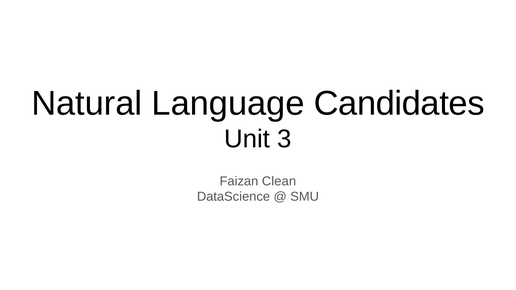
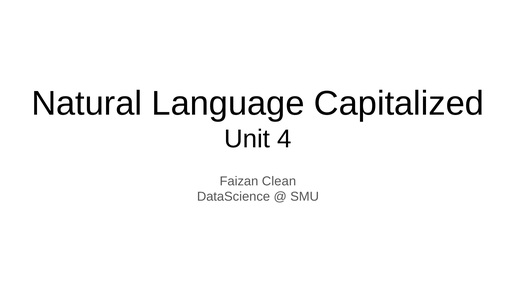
Candidates: Candidates -> Capitalized (399, 103)
3: 3 -> 4 (284, 139)
